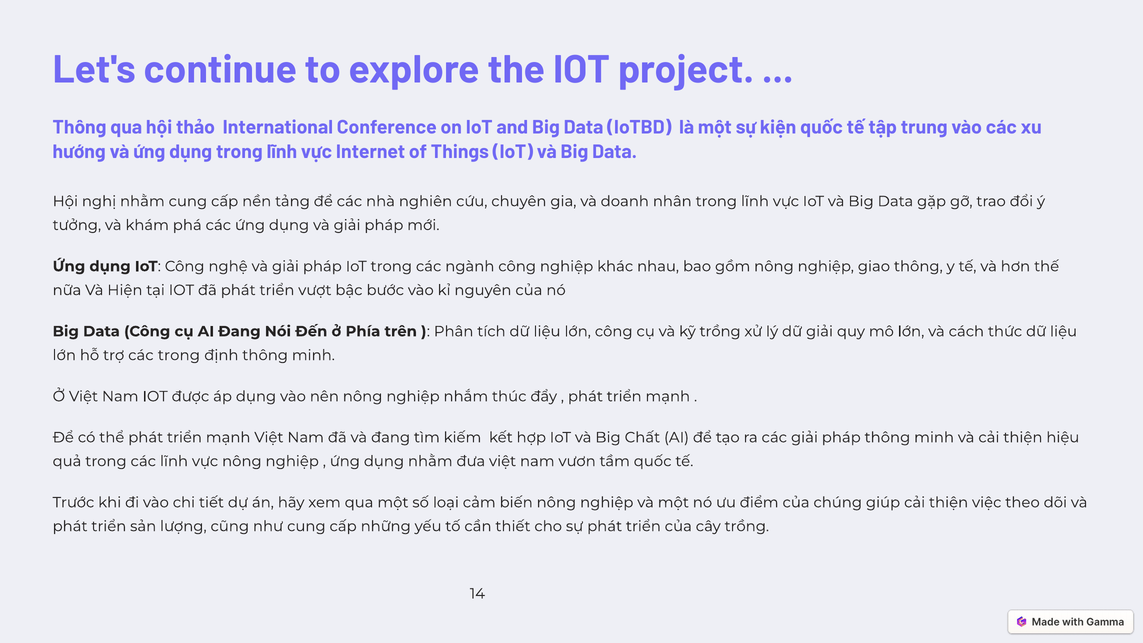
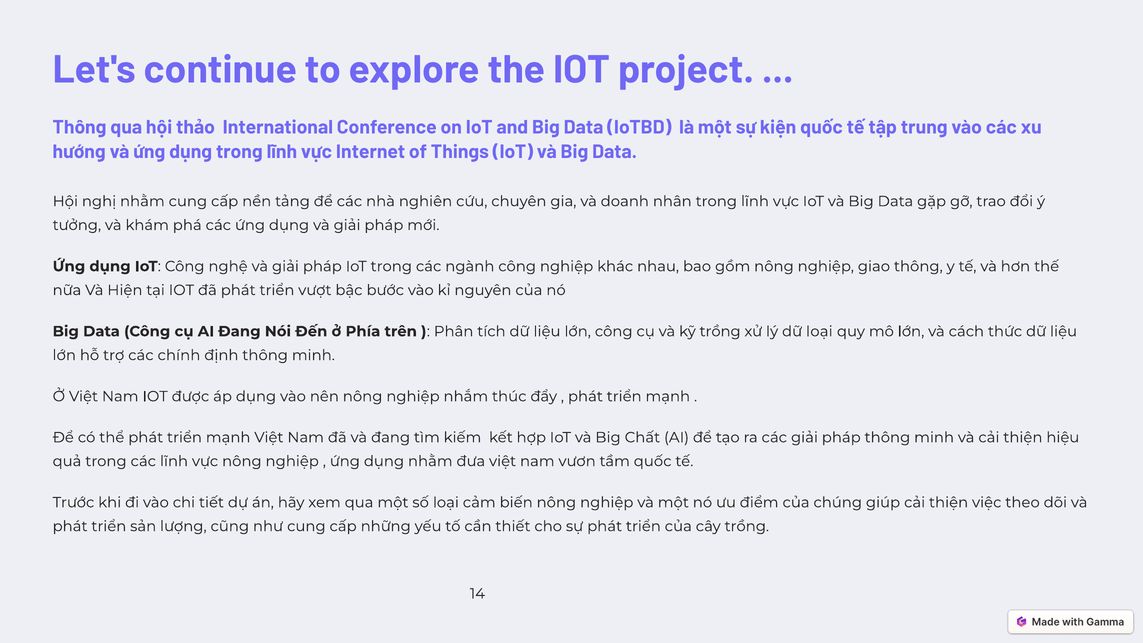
dữ giải: giải -> loại (819, 331)
các trong: trong -> chính (179, 355)
